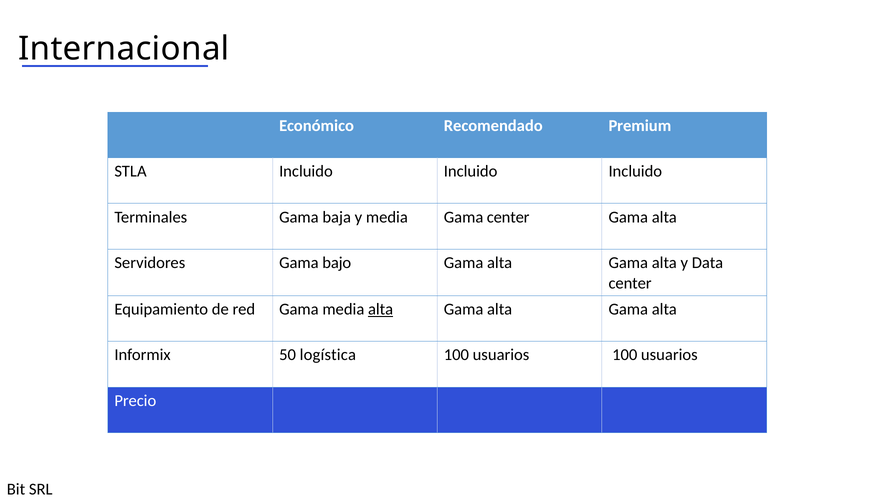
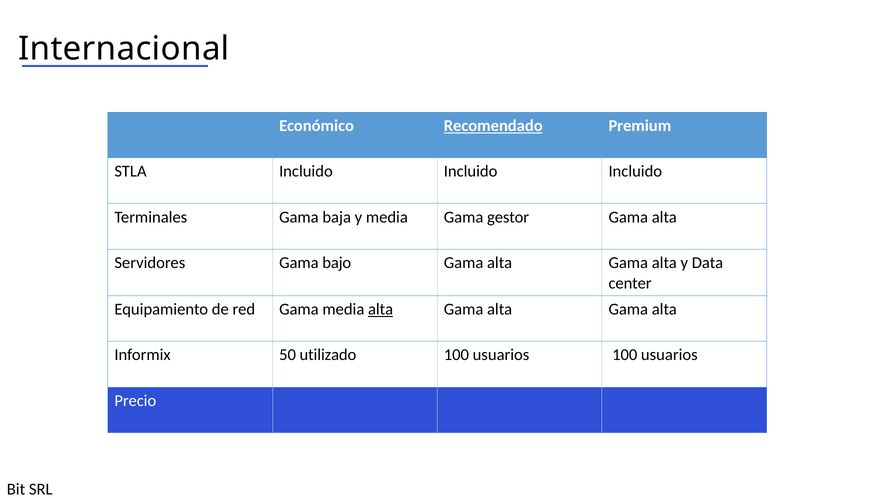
Recomendado underline: none -> present (493, 126)
Gama center: center -> gestor (508, 217)
logística: logística -> utilizado (328, 355)
